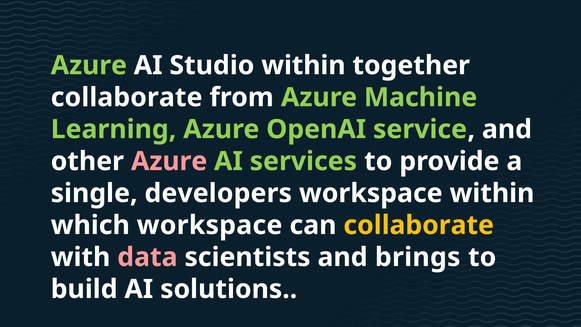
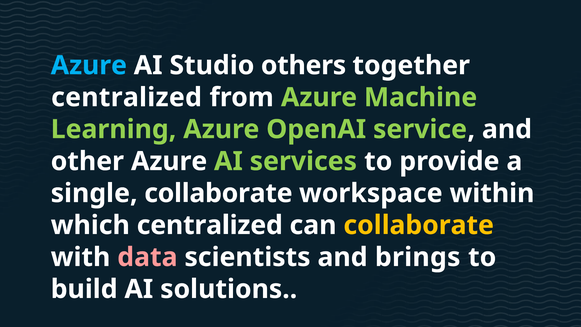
Azure colour: light green -> light blue (89, 65)
Studio within: within -> others (304, 65)
collaborate: collaborate -> centralized (127, 97)
Azure colour: pink -> white (169, 161)
single developers: developers -> collaborate (218, 193)
which workspace: workspace -> centralized (210, 225)
